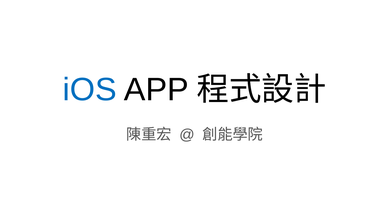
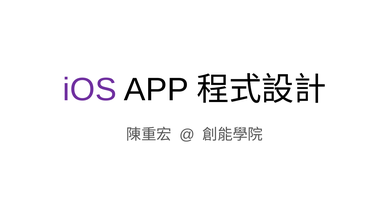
iOS colour: blue -> purple (90, 90)
